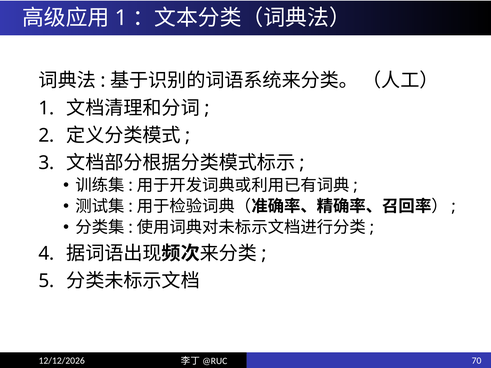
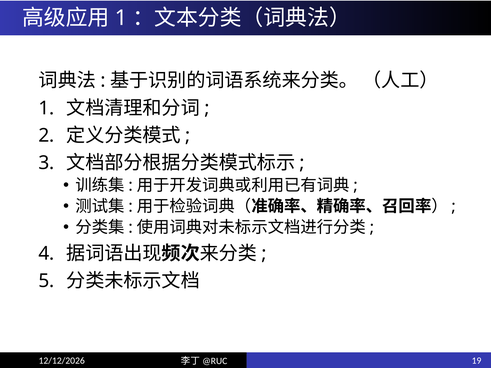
70: 70 -> 19 (477, 361)
